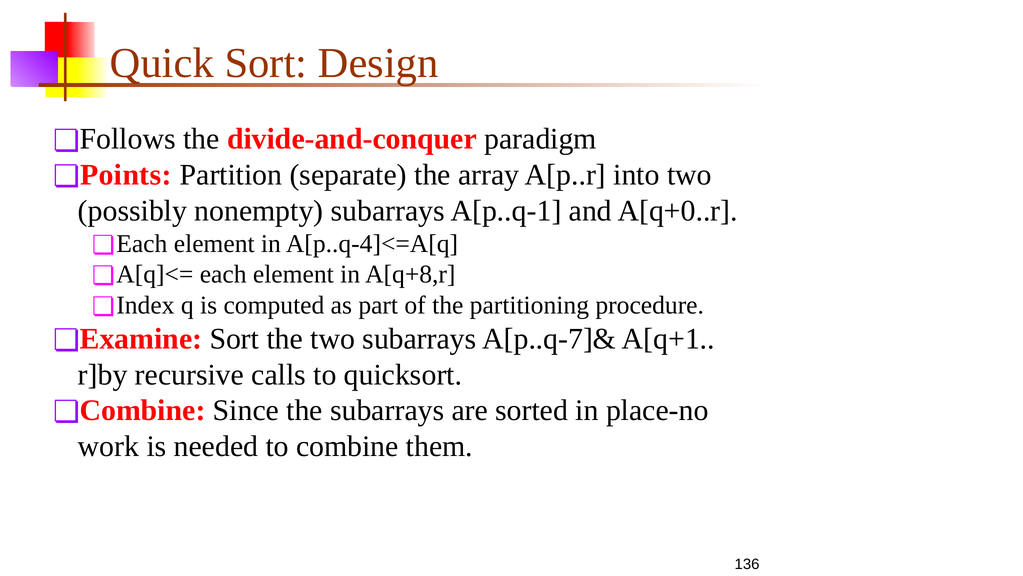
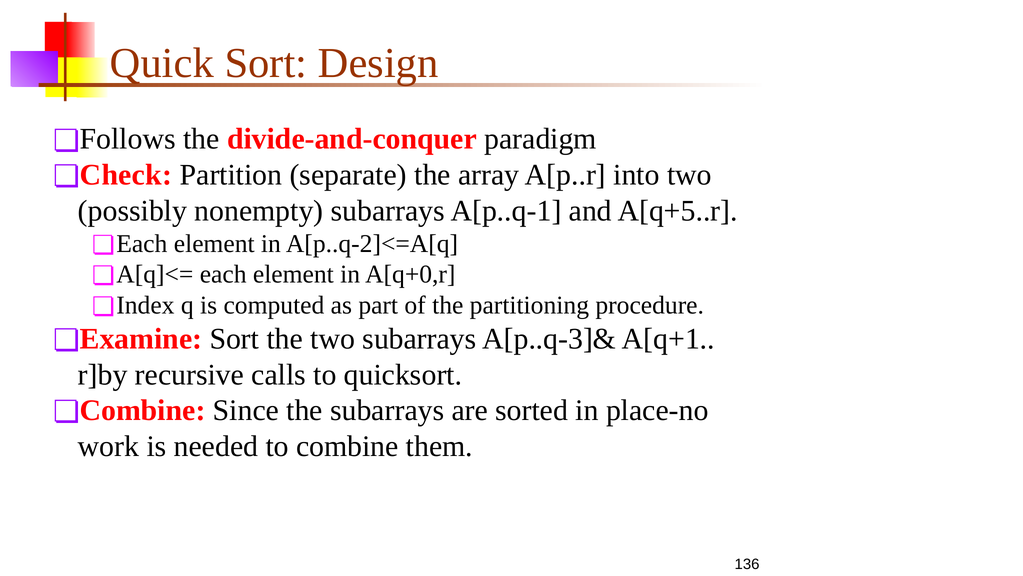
Points: Points -> Check (126, 175)
A[q+0..r: A[q+0..r -> A[q+5..r (678, 211)
A[p..q-4]<=A[q: A[p..q-4]<=A[q -> A[p..q-2]<=A[q (372, 244)
A[q+8,r: A[q+8,r -> A[q+0,r (410, 274)
A[p..q-7]&: A[p..q-7]& -> A[p..q-3]& (549, 338)
